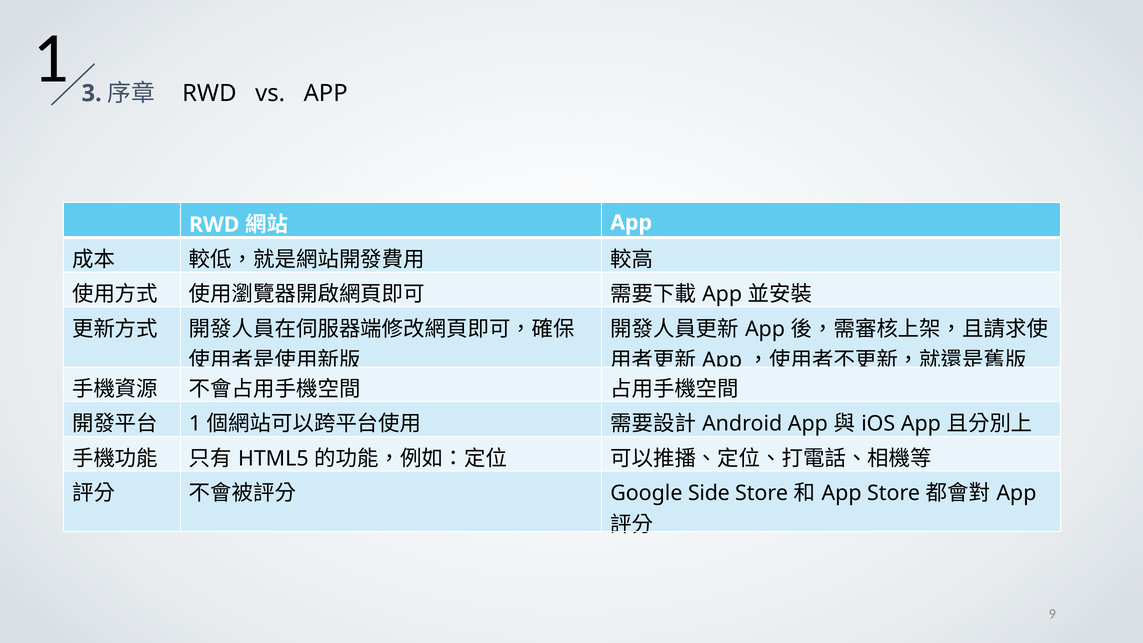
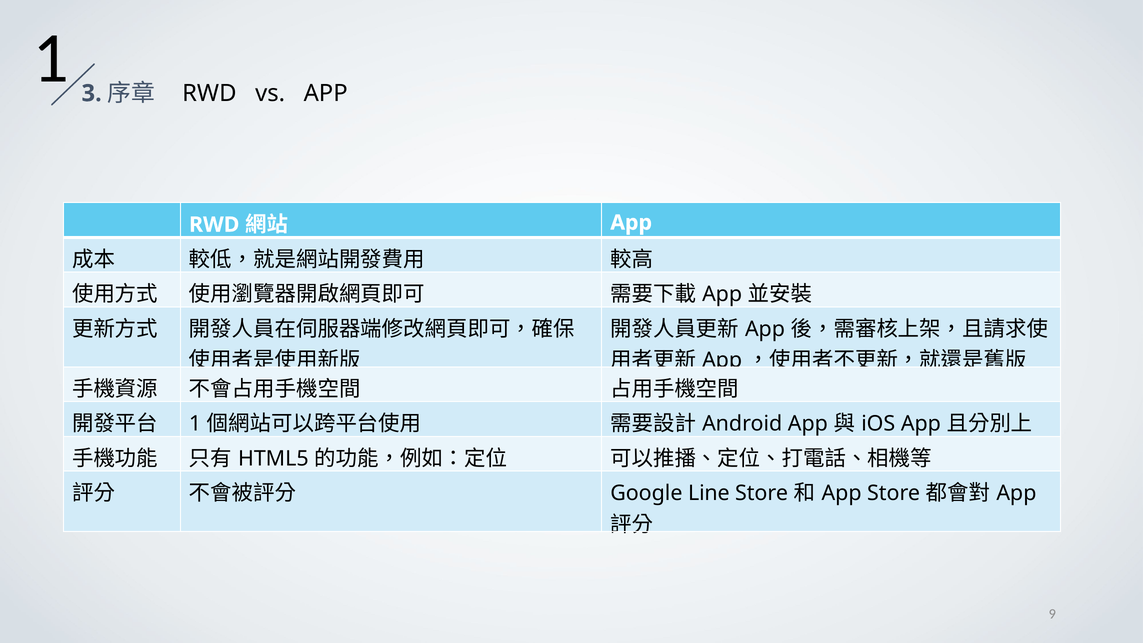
Side: Side -> Line (709, 493)
